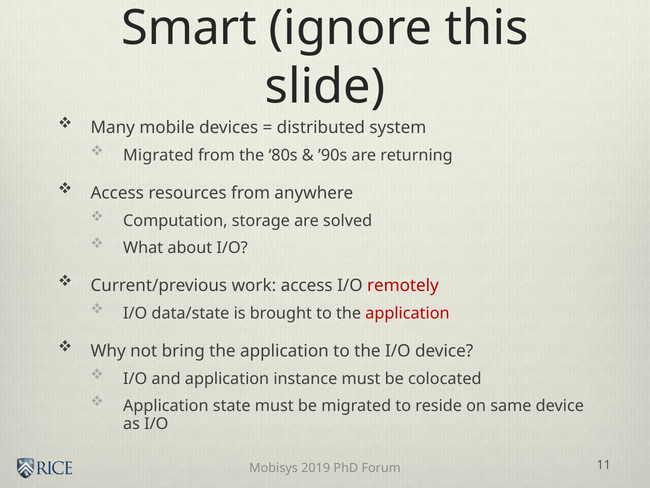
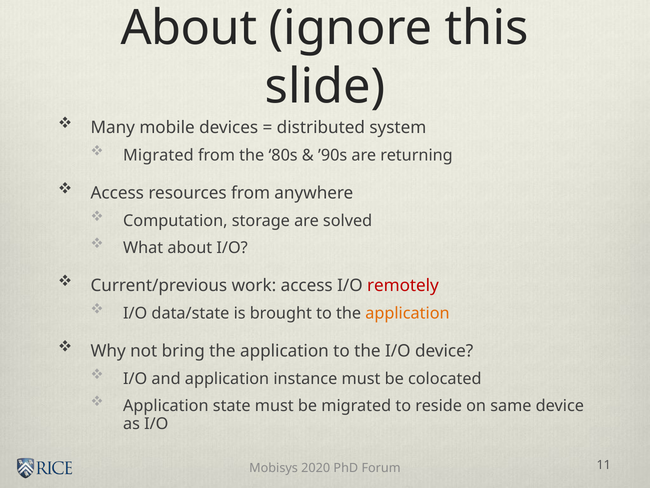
Smart: Smart -> About (189, 28)
application colour: red -> orange (407, 313)
2019: 2019 -> 2020 (316, 468)
